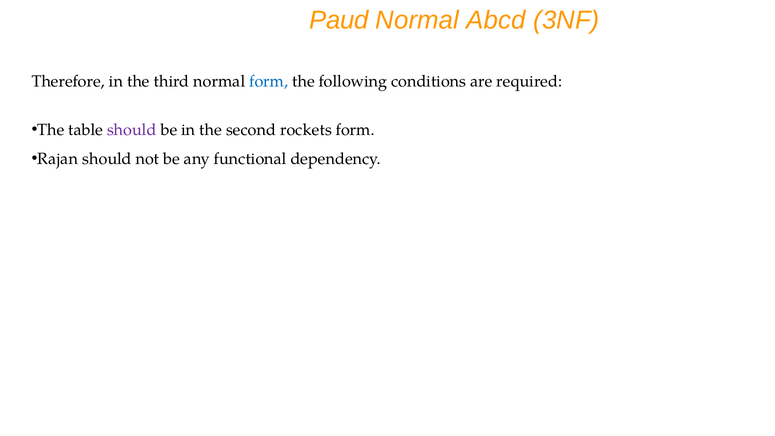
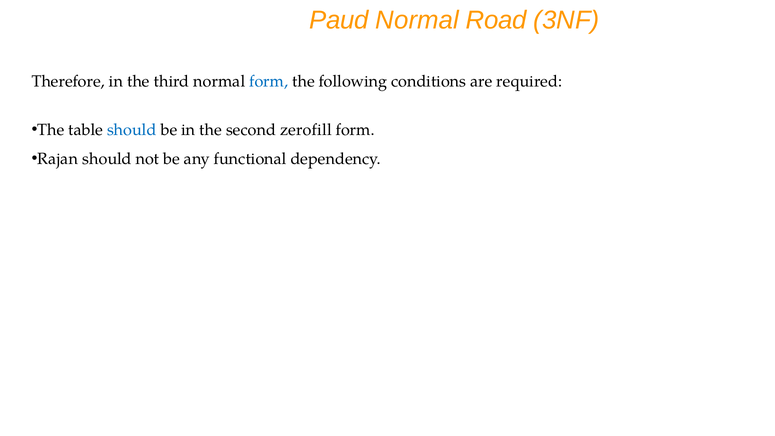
Abcd: Abcd -> Road (496, 20)
should colour: purple -> blue (132, 130)
rockets: rockets -> zerofill (306, 130)
